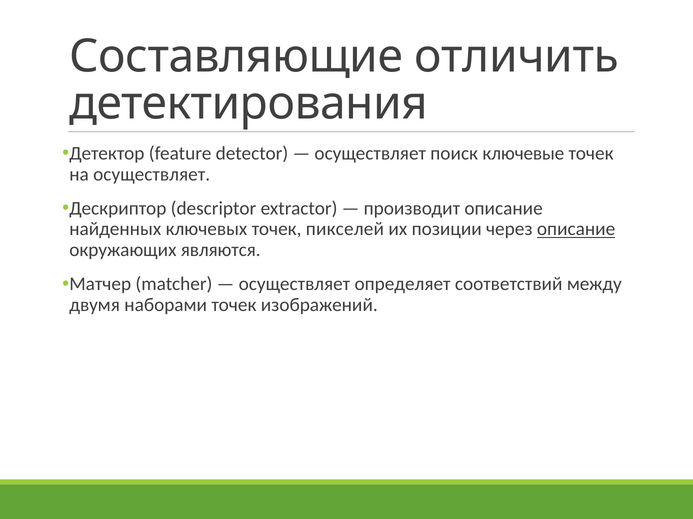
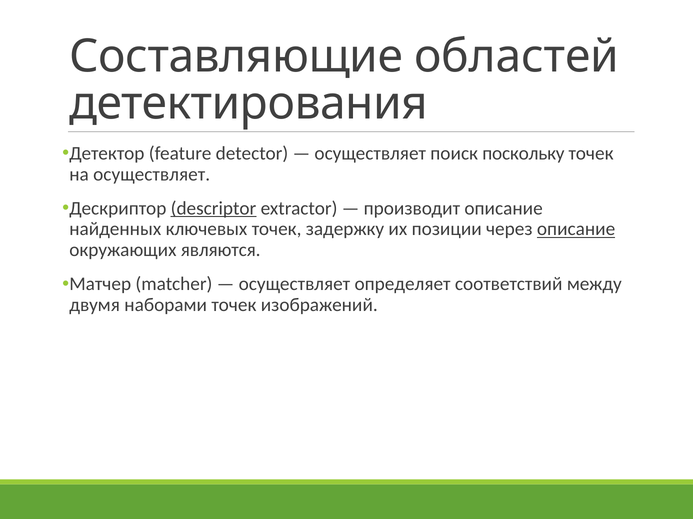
отличить: отличить -> областей (517, 56)
ключевые: ключевые -> поскольку (523, 154)
descriptor underline: none -> present (214, 209)
пикселей: пикселей -> задержку (345, 229)
